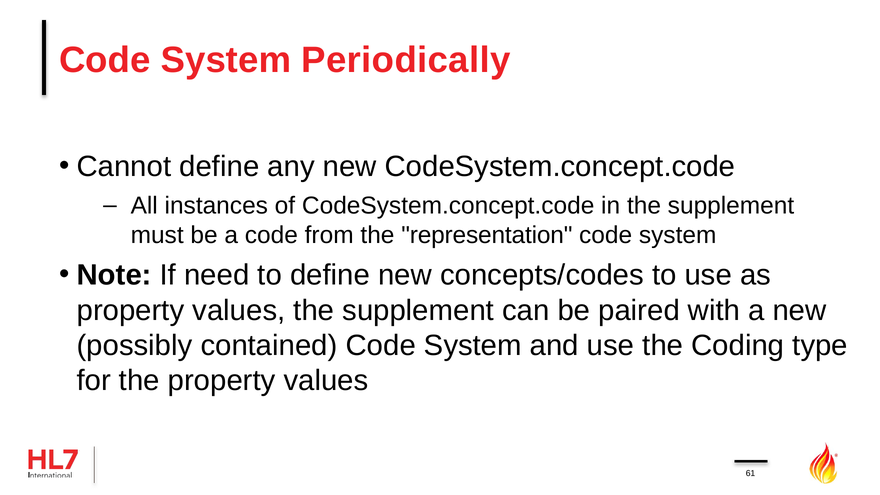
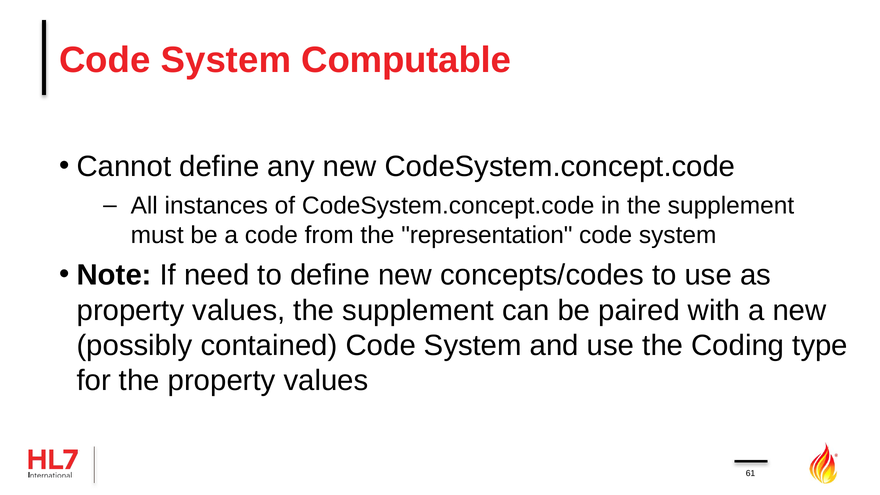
Periodically: Periodically -> Computable (406, 60)
